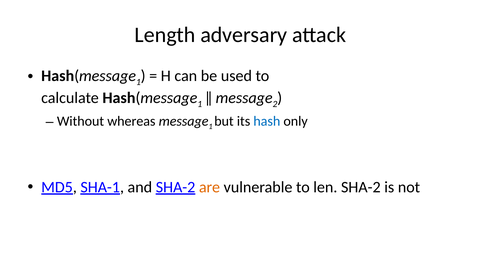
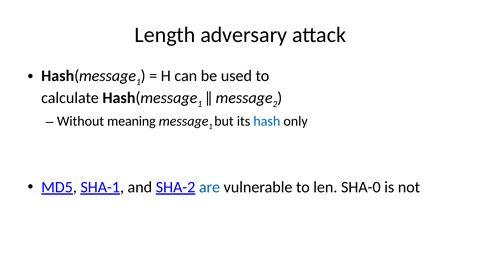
whereas: whereas -> meaning (131, 121)
are colour: orange -> blue (210, 187)
len SHA-2: SHA-2 -> SHA-0 (361, 187)
